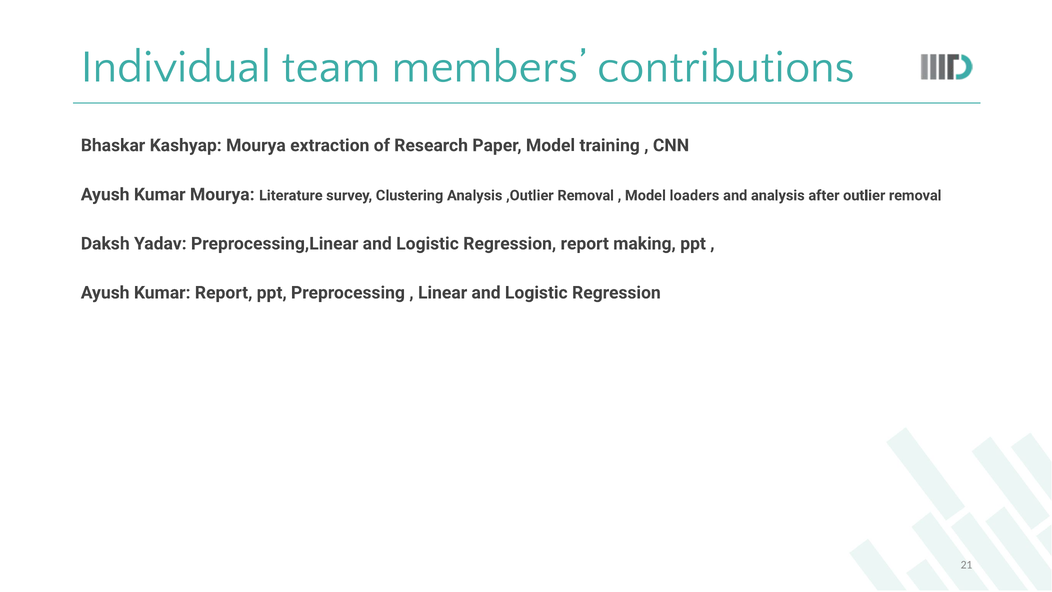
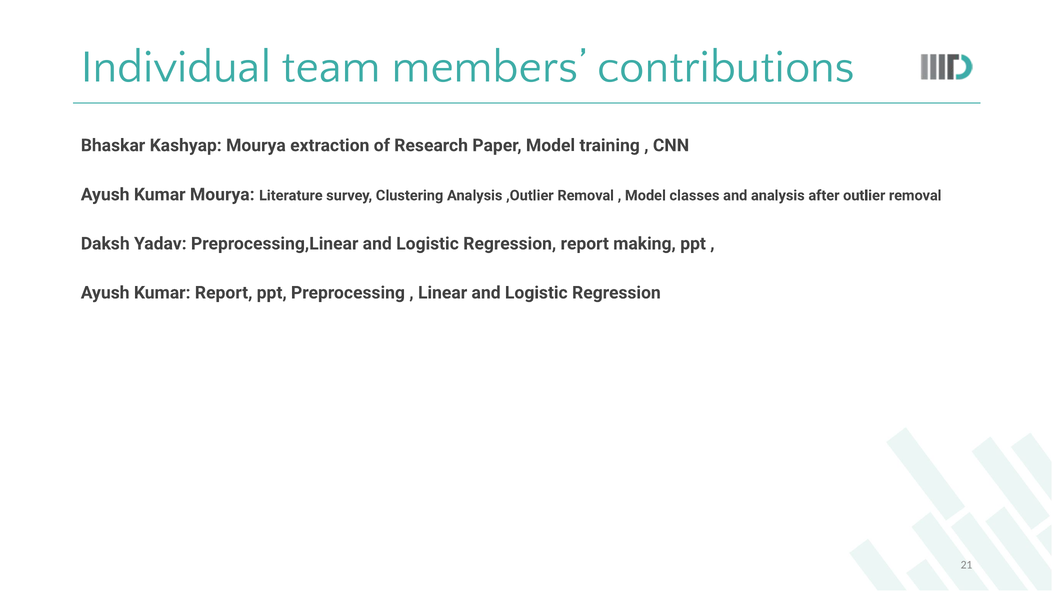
loaders: loaders -> classes (694, 195)
